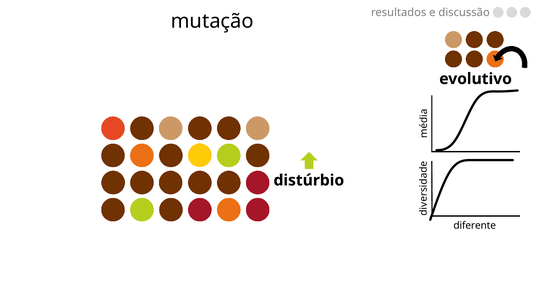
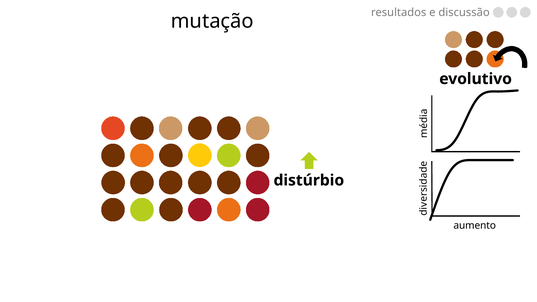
diferente: diferente -> aumento (475, 225)
